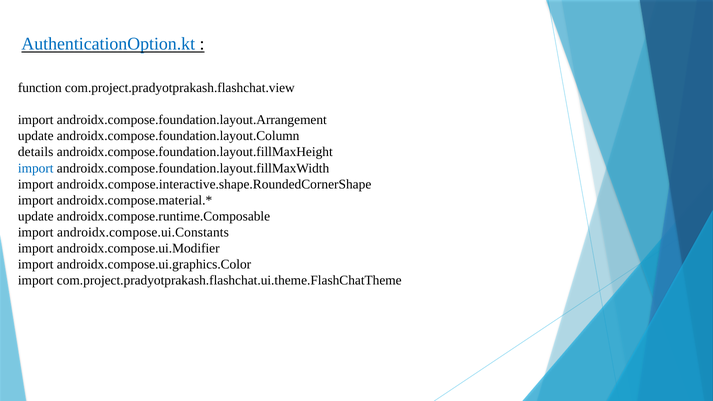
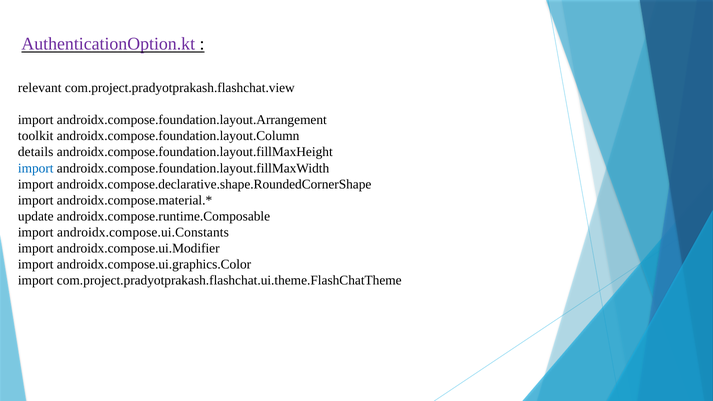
AuthenticationOption.kt colour: blue -> purple (108, 44)
function: function -> relevant (40, 88)
update: update -> toolkit (36, 136)
androidx.compose.interactive.shape.RoundedCornerShape: androidx.compose.interactive.shape.RoundedCornerShape -> androidx.compose.declarative.shape.RoundedCornerShape (214, 184)
